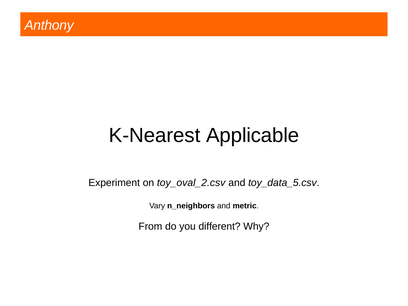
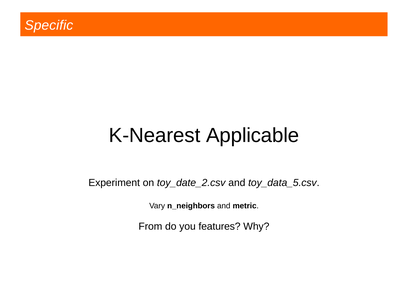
Anthony: Anthony -> Specific (49, 25)
toy_oval_2.csv: toy_oval_2.csv -> toy_date_2.csv (191, 183)
different: different -> features (220, 227)
